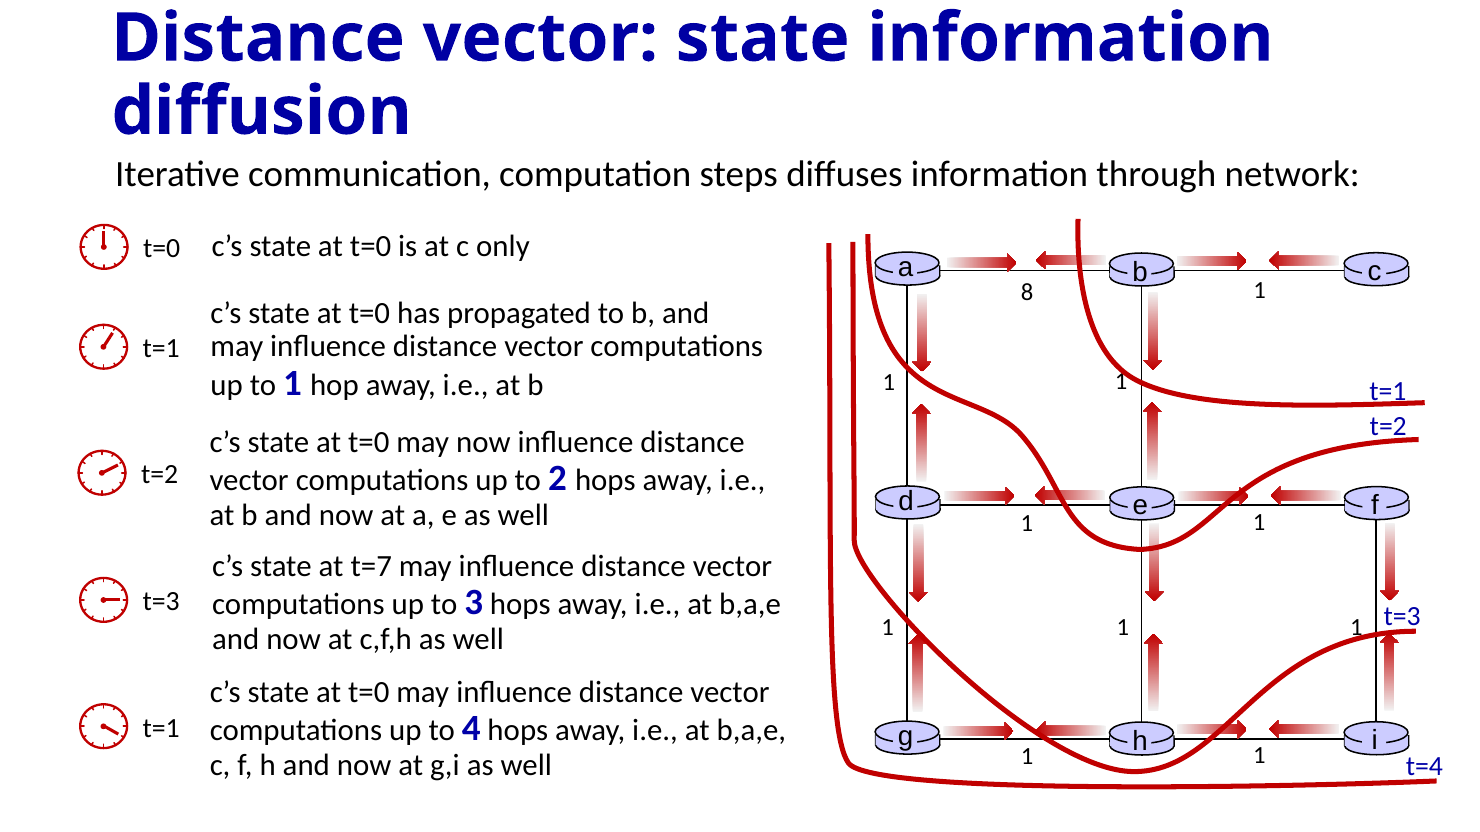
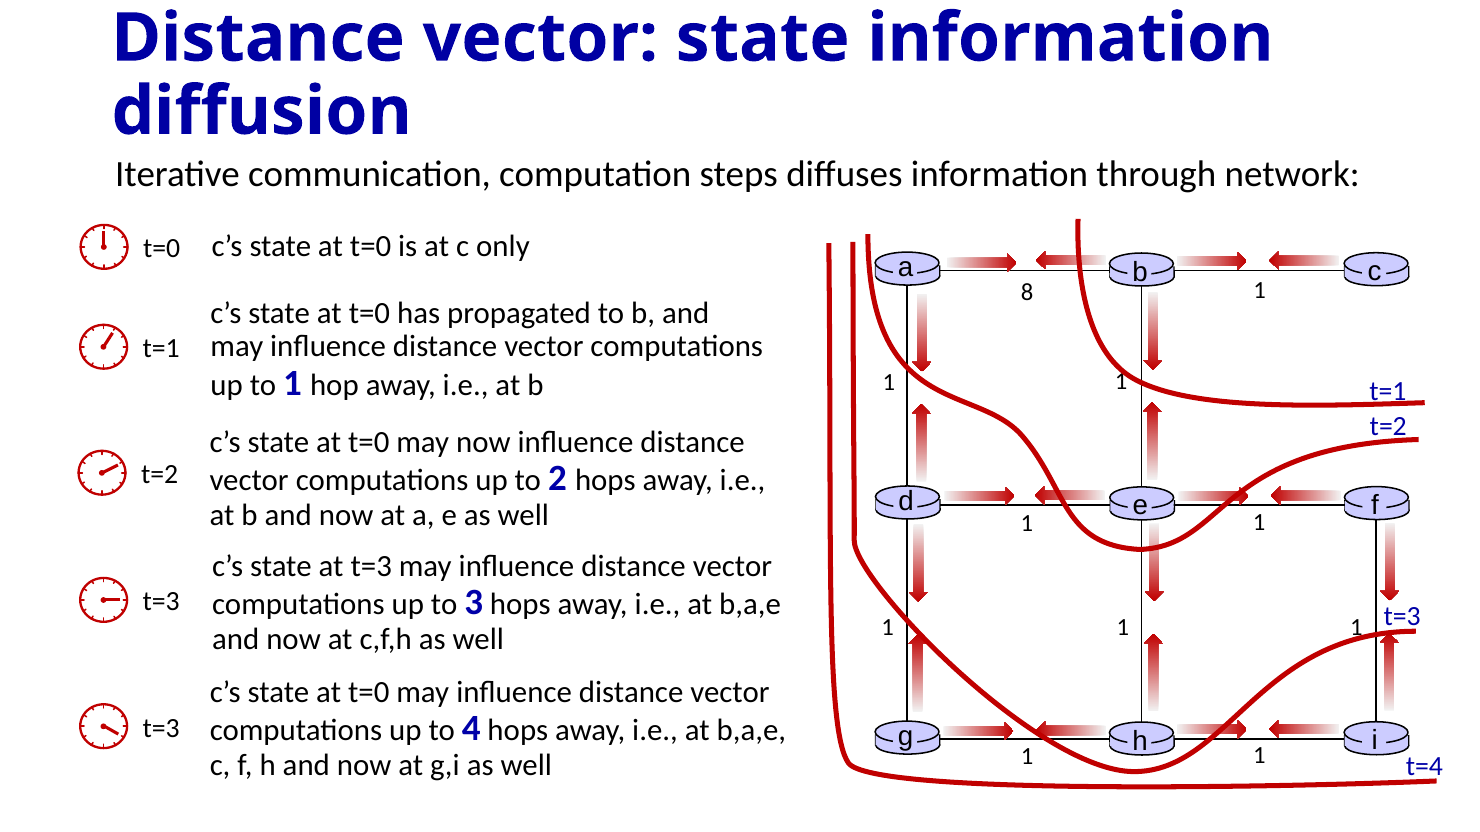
at t=7: t=7 -> t=3 (371, 566)
t=1: t=1 -> t=3 (161, 729)
